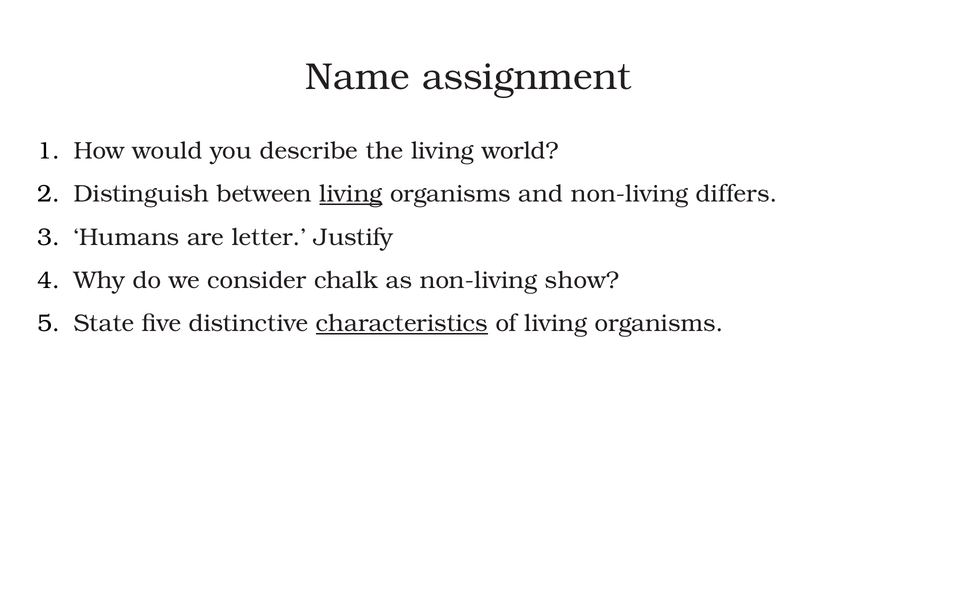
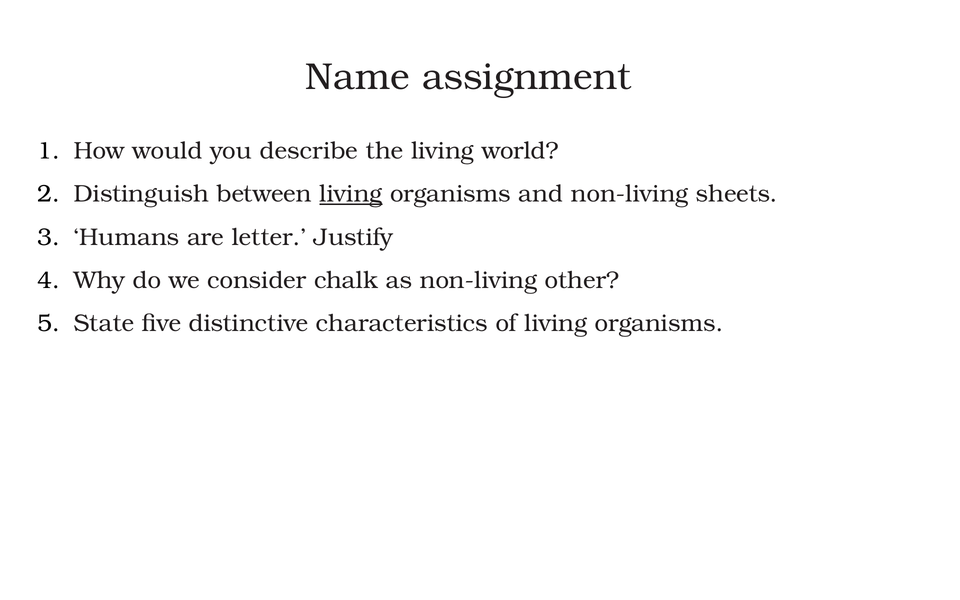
differs: differs -> sheets (737, 194)
show: show -> other (582, 280)
characteristics underline: present -> none (402, 324)
